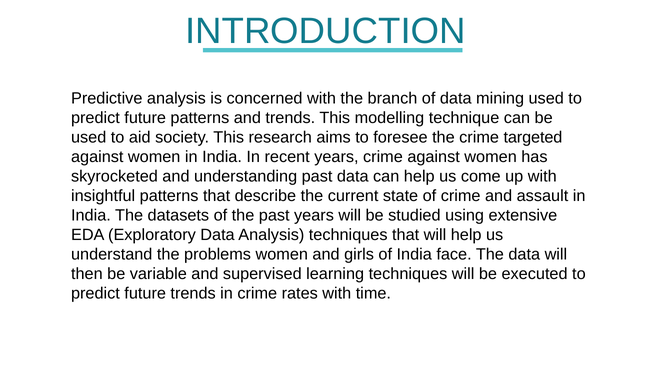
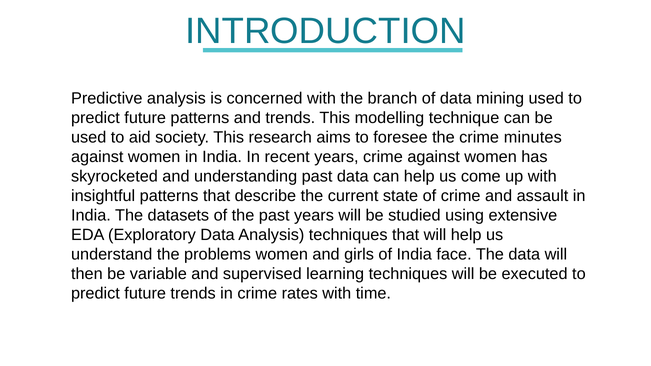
targeted: targeted -> minutes (533, 137)
